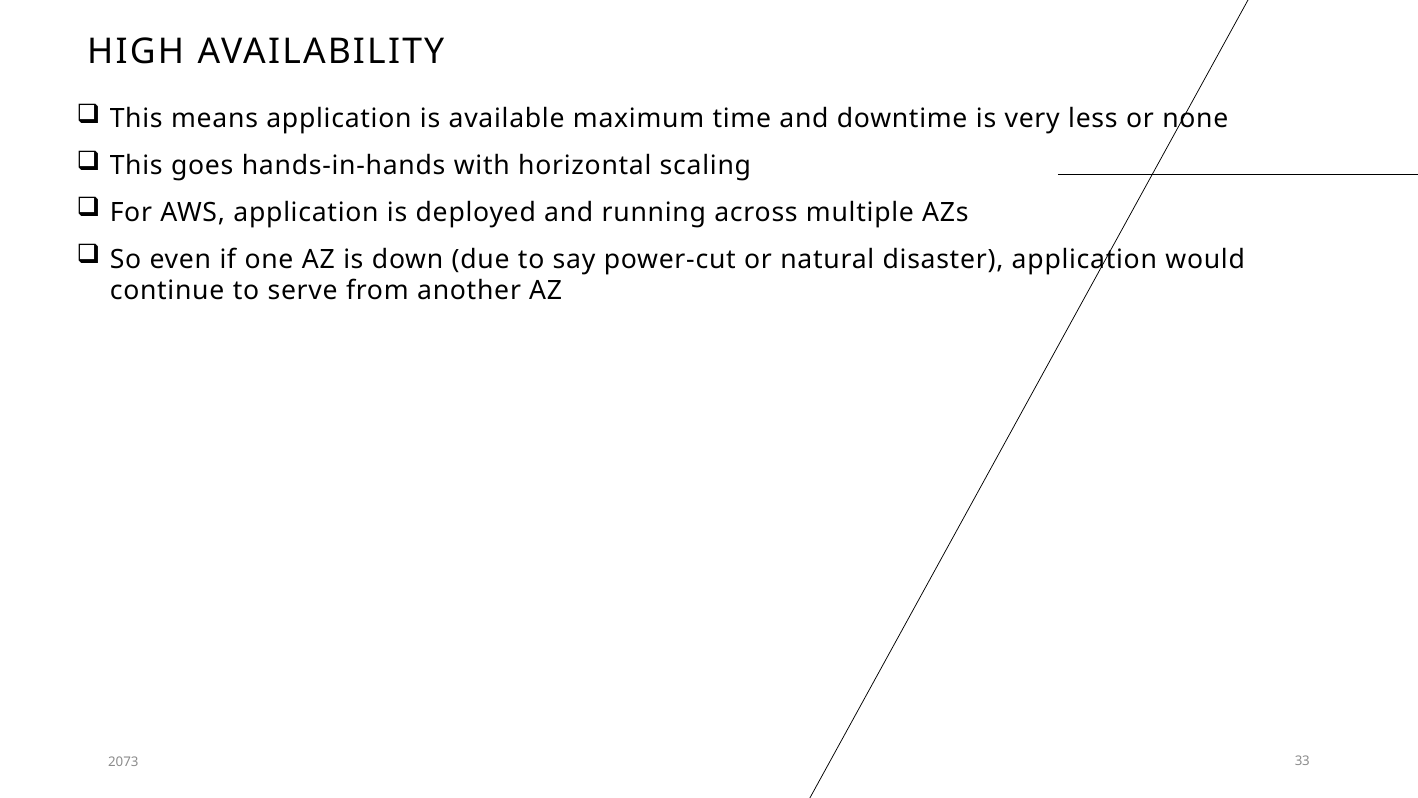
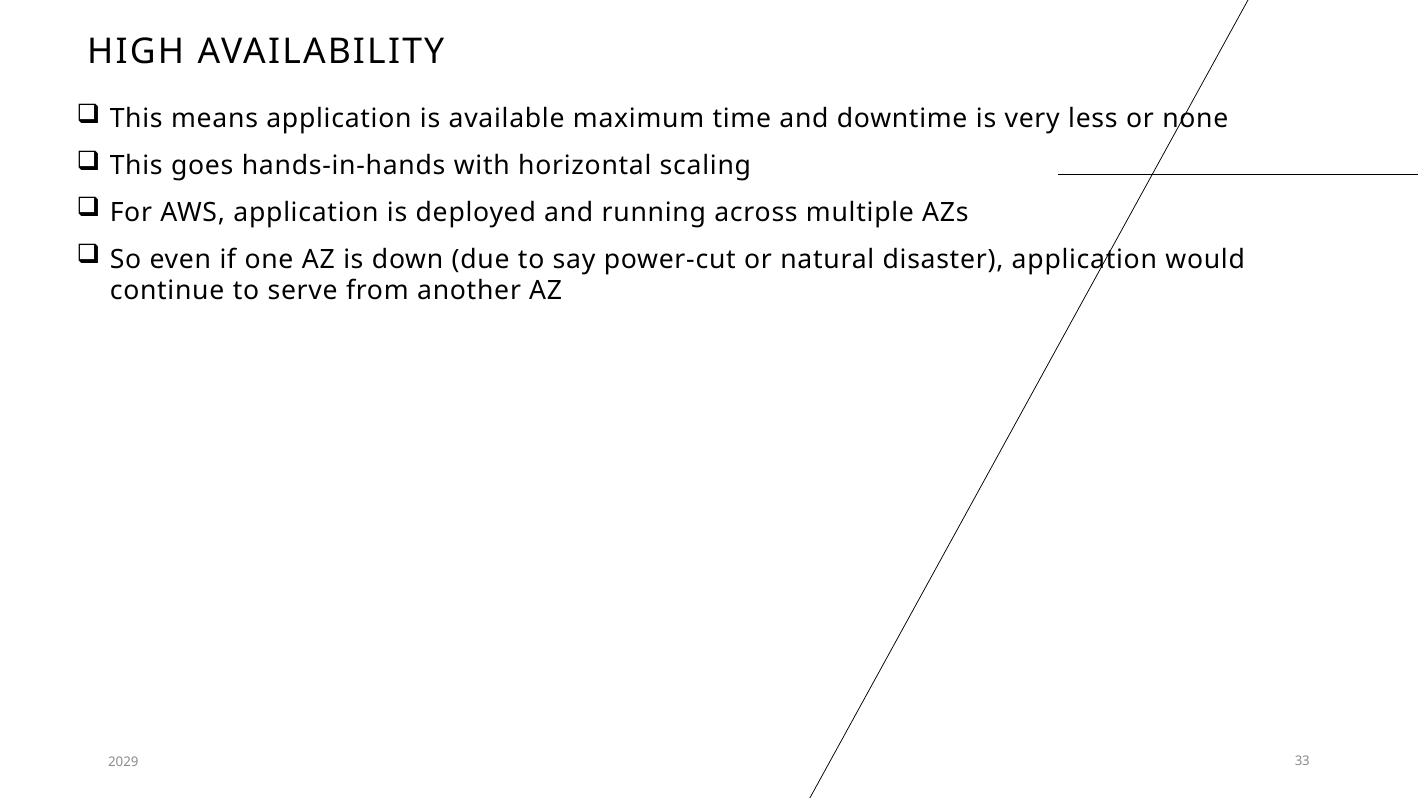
2073: 2073 -> 2029 (123, 761)
